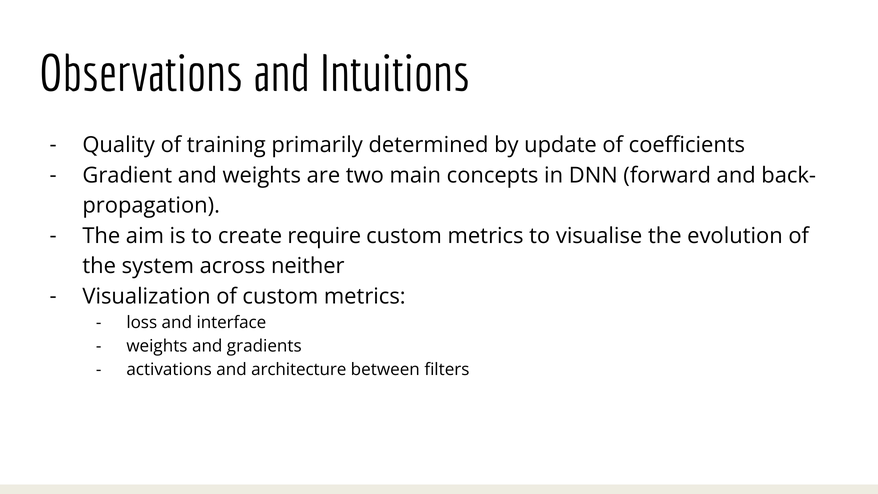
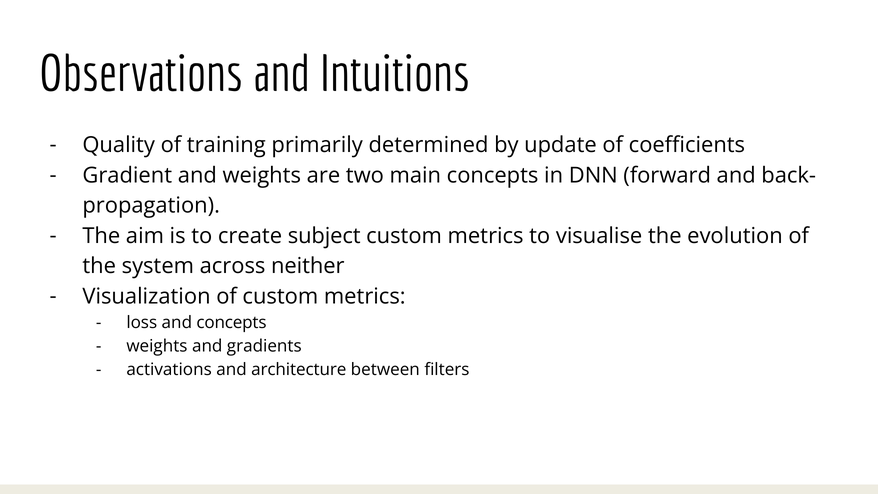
require: require -> subject (324, 236)
and interface: interface -> concepts (231, 323)
